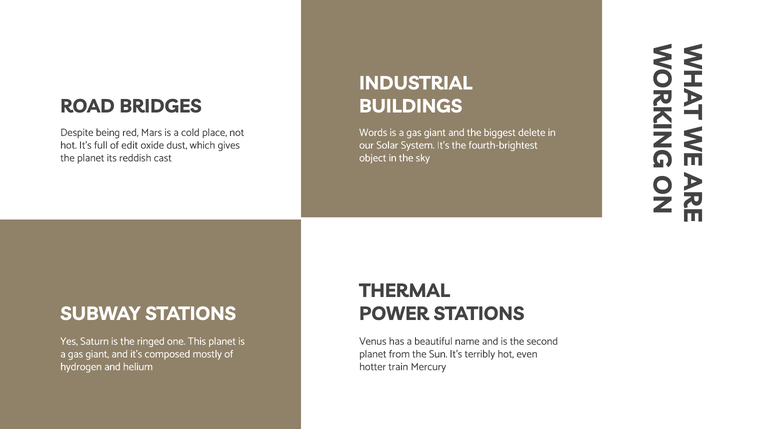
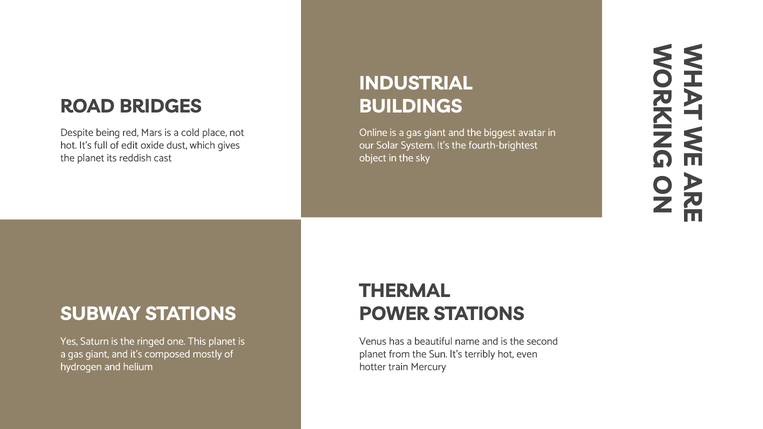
Words: Words -> Online (373, 132)
delete: delete -> avatar (532, 132)
